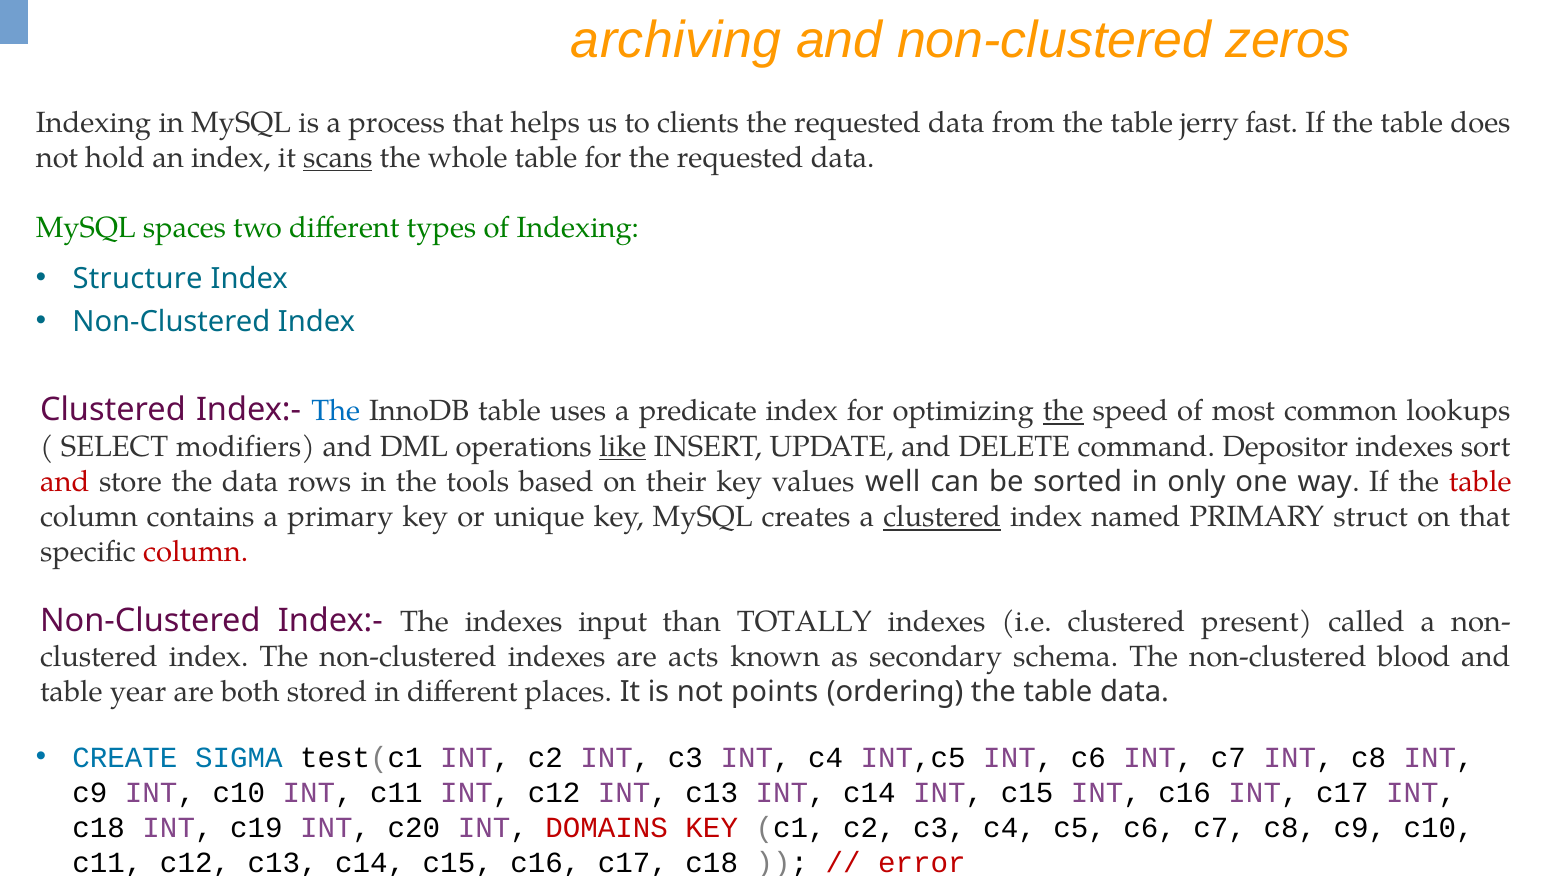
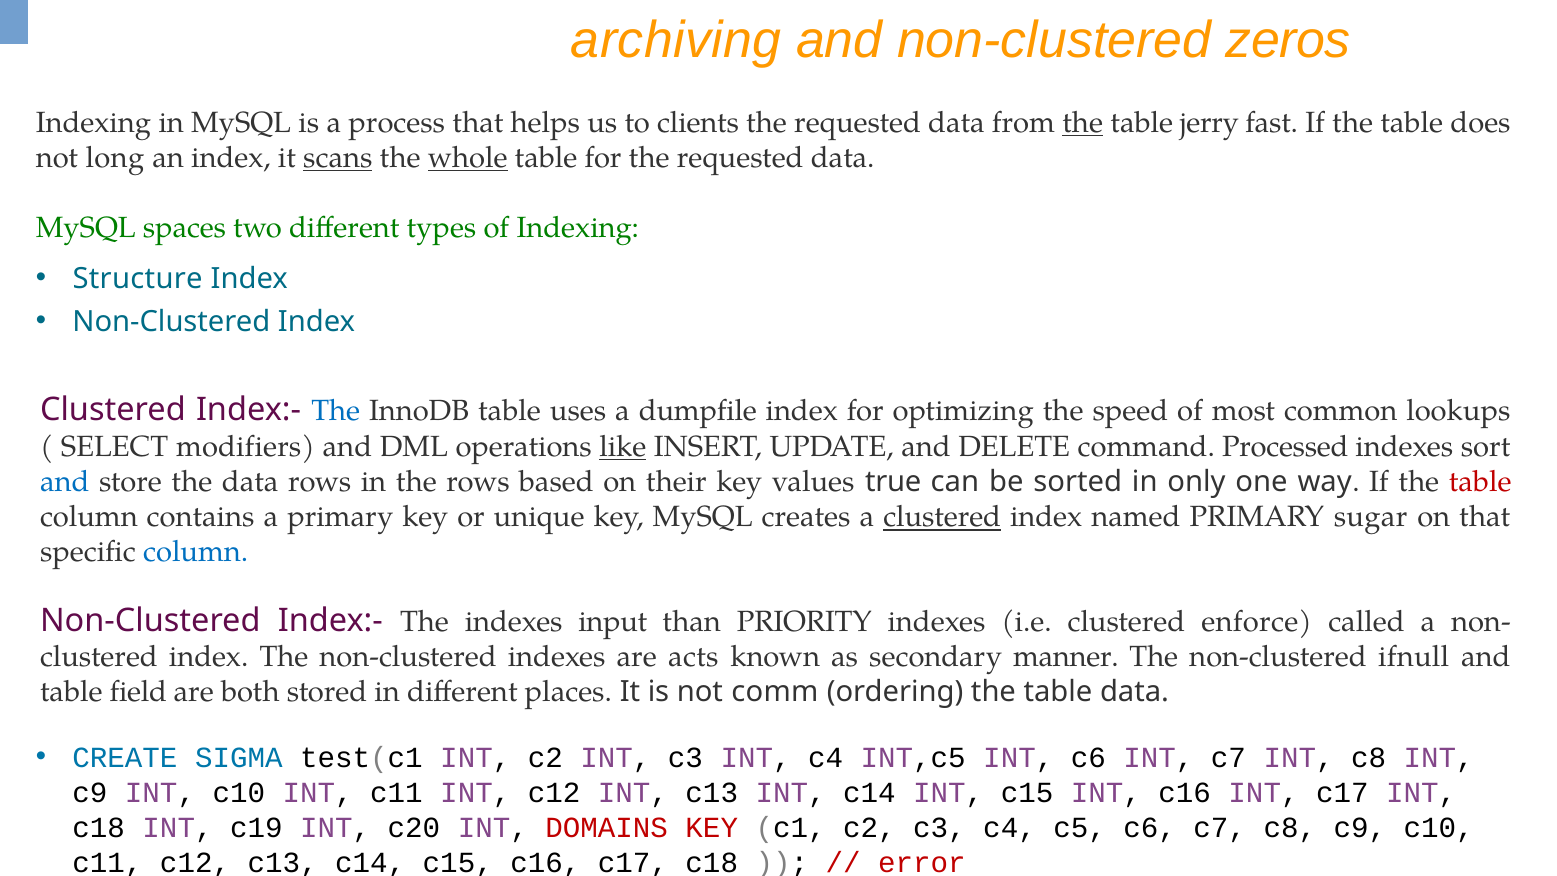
the underline: none -> present (1083, 123)
hold: hold -> long (115, 158)
whole underline: none -> present (468, 158)
predicate: predicate -> dumpfile (698, 411)
the underline: present -> none (1063, 411)
Depositor: Depositor -> Processed (1285, 447)
and colour: red -> blue (65, 482)
the tools: tools -> rows (478, 482)
well: well -> true (893, 482)
struct: struct -> sugar (1371, 517)
column colour: red -> blue (196, 552)
TOTALLY: TOTALLY -> PRIORITY (804, 621)
present: present -> enforce (1257, 621)
schema: schema -> manner (1066, 657)
blood: blood -> ifnull (1414, 657)
year: year -> field (138, 692)
points: points -> comm (775, 692)
